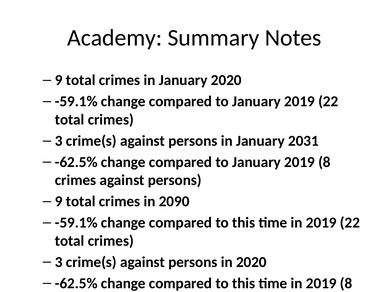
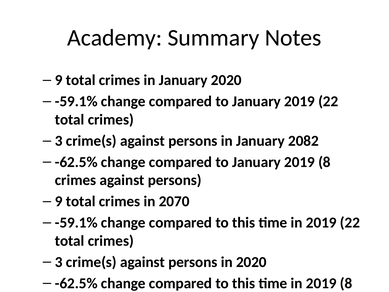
2031: 2031 -> 2082 (303, 141)
2090: 2090 -> 2070 (174, 201)
